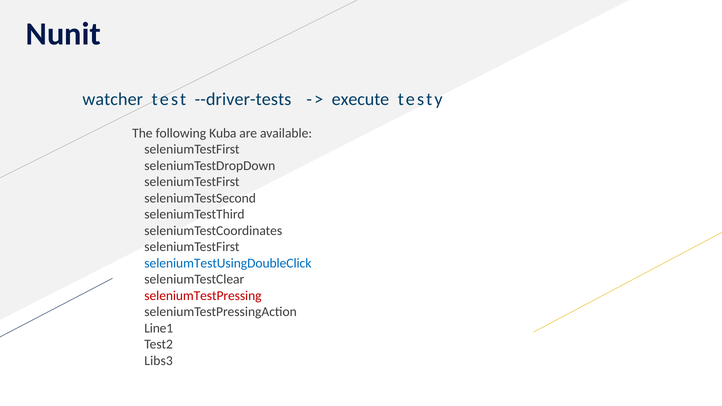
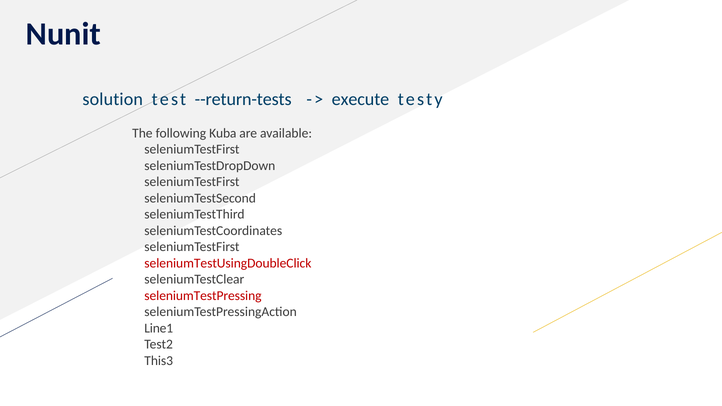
watcher: watcher -> solution (113, 99)
--driver-tests: --driver-tests -> --return-tests (243, 99)
seleniumTestUsingDoubleClick colour: blue -> red (228, 263)
Libs3: Libs3 -> This3 (159, 361)
